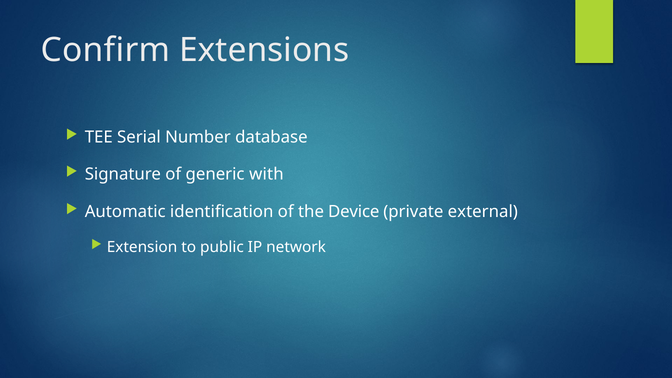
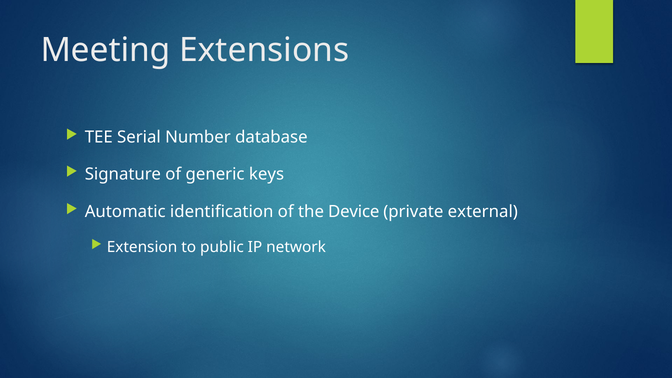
Confirm: Confirm -> Meeting (106, 50)
with: with -> keys (267, 174)
